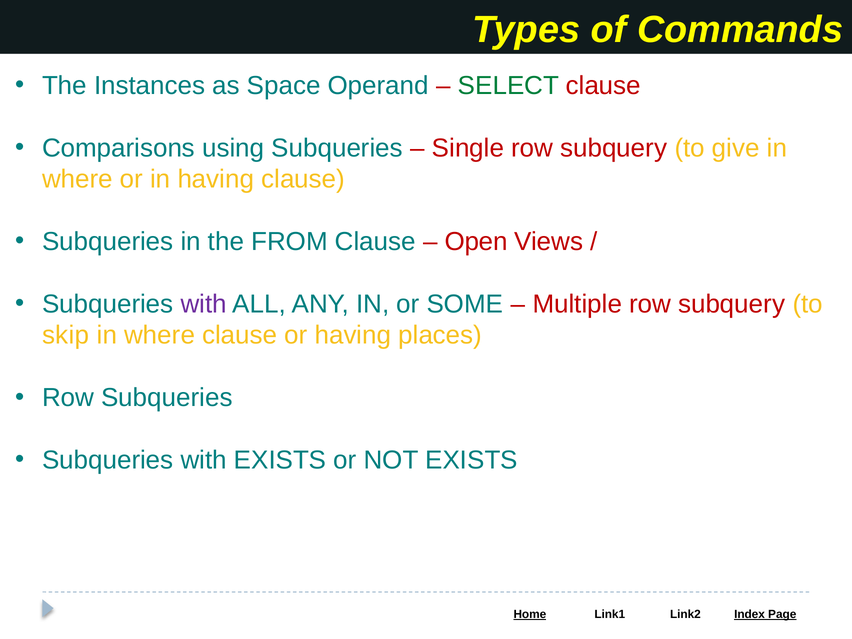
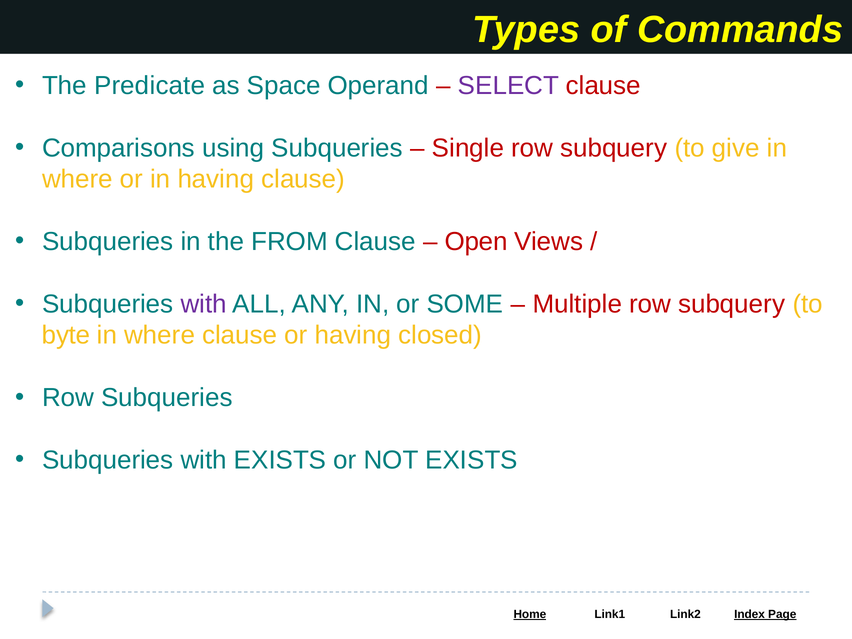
Instances: Instances -> Predicate (150, 86)
SELECT colour: green -> purple (509, 86)
skip: skip -> byte (66, 335)
places: places -> closed (440, 335)
